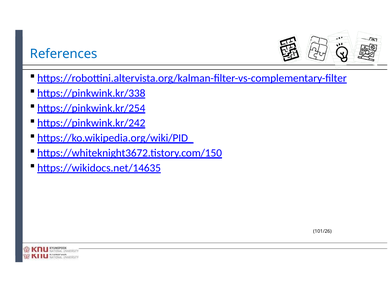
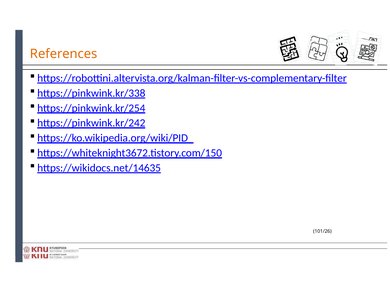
References colour: blue -> orange (64, 54)
